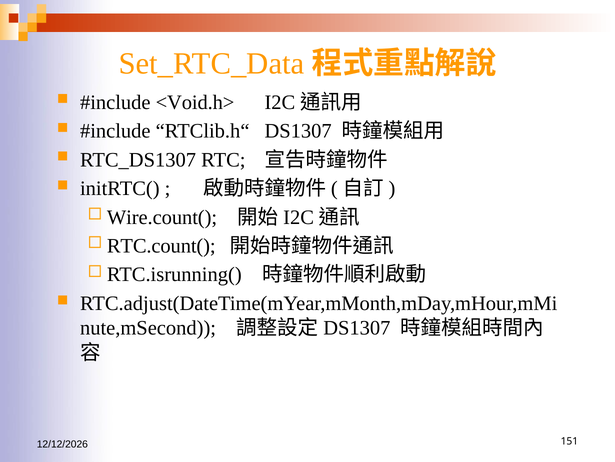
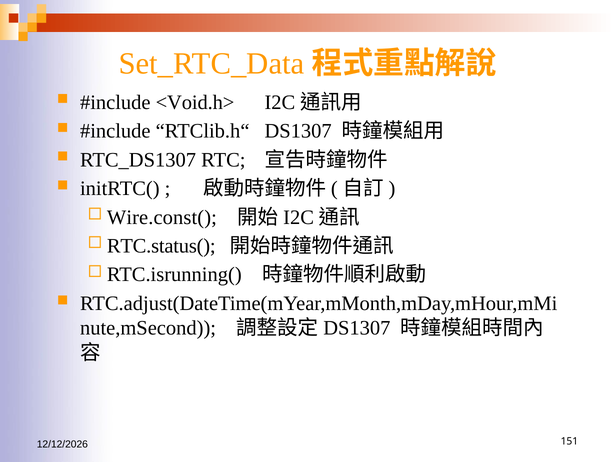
Wire.count(: Wire.count( -> Wire.const( (162, 217)
RTC.count(: RTC.count( -> RTC.status( (161, 246)
